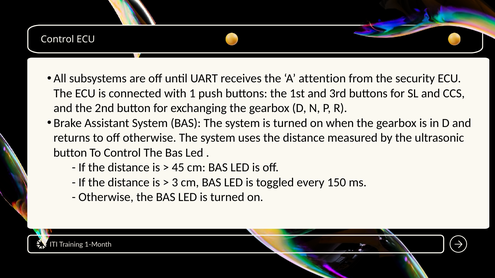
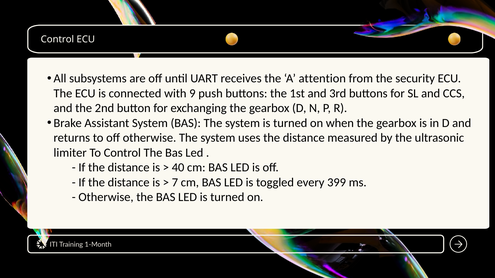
1: 1 -> 9 (192, 94)
button: button -> limiter (70, 153)
45: 45 -> 40 (178, 168)
3: 3 -> 7 (175, 183)
150: 150 -> 399 (337, 183)
